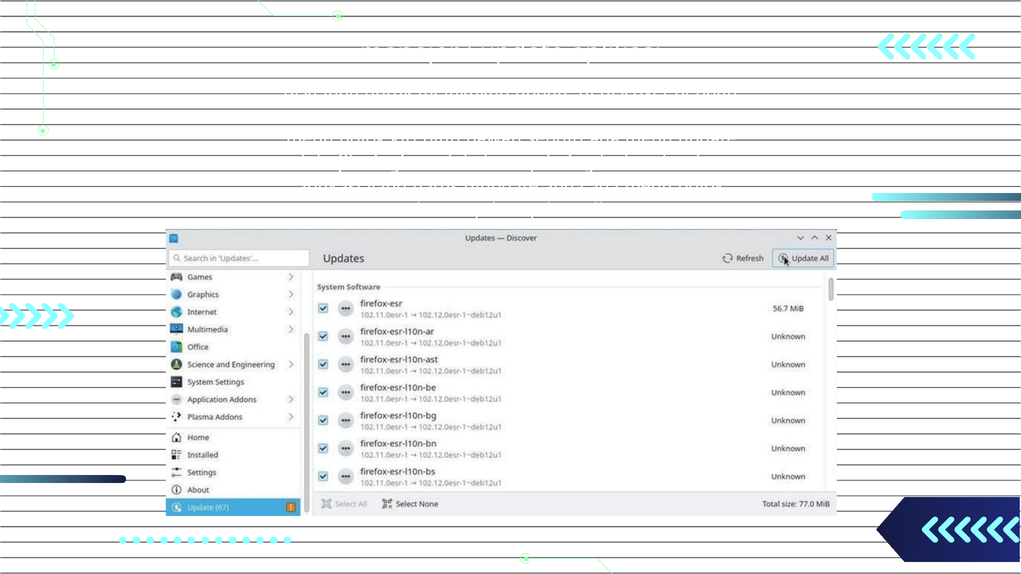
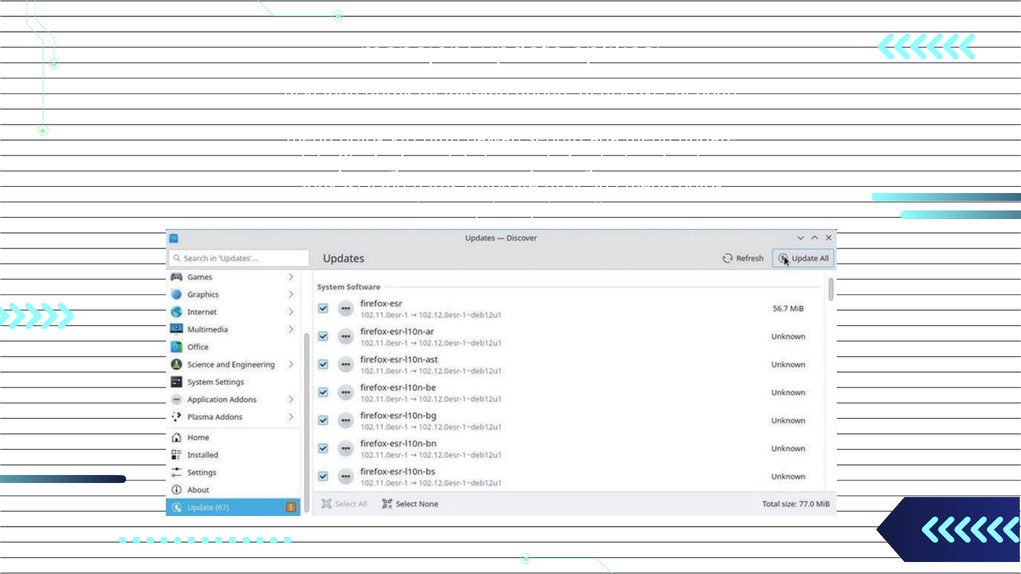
anda: anda -> lihat (564, 186)
